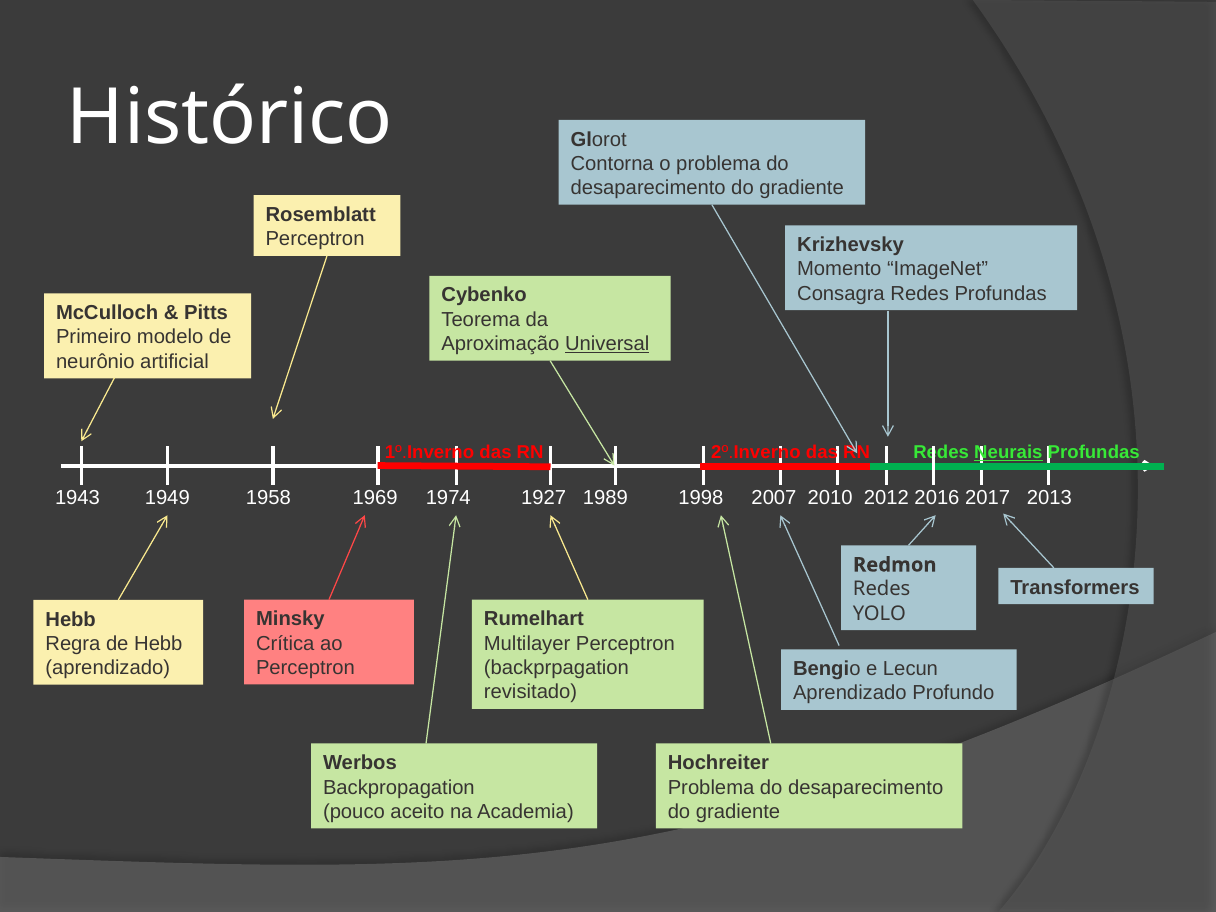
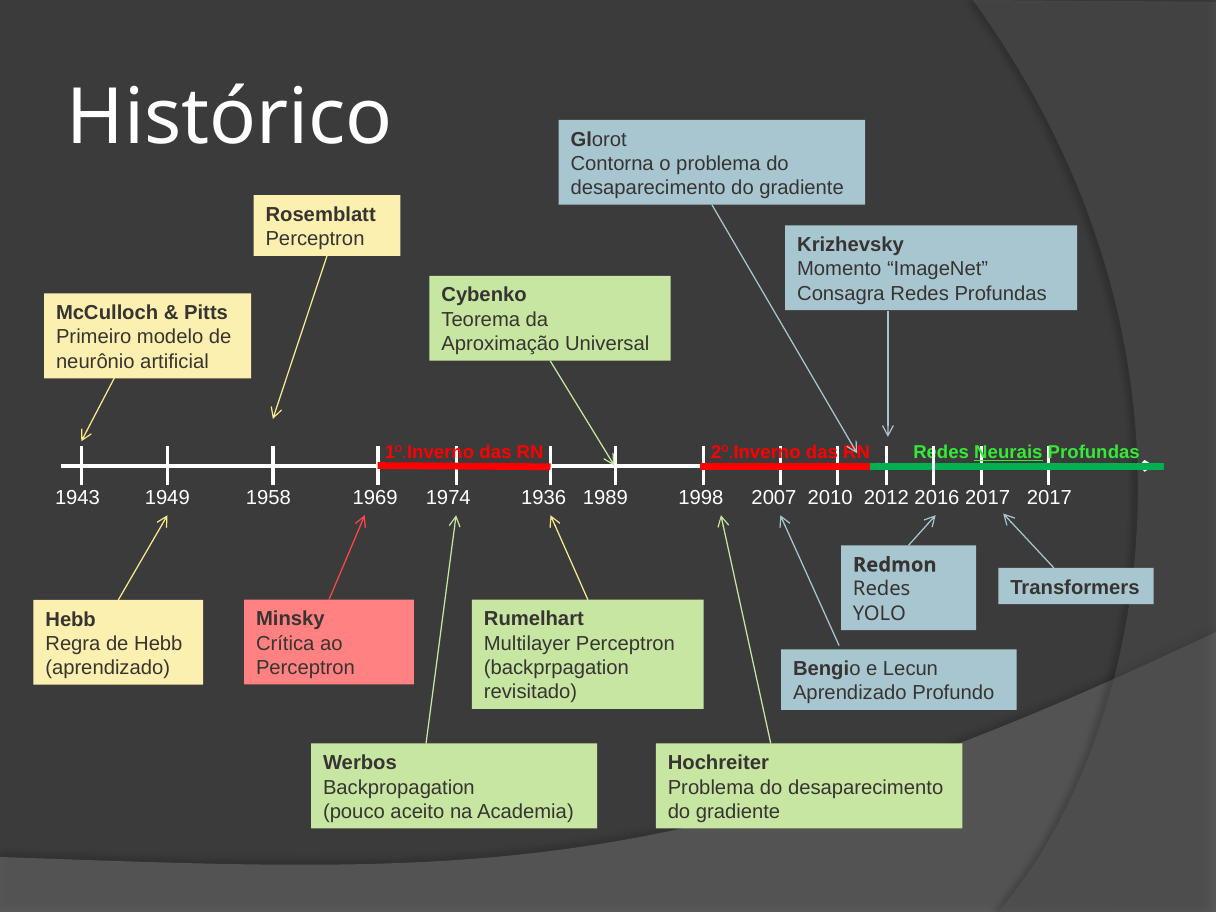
Universal underline: present -> none (607, 344)
1927: 1927 -> 1936 (544, 498)
2017 2013: 2013 -> 2017 (1049, 498)
